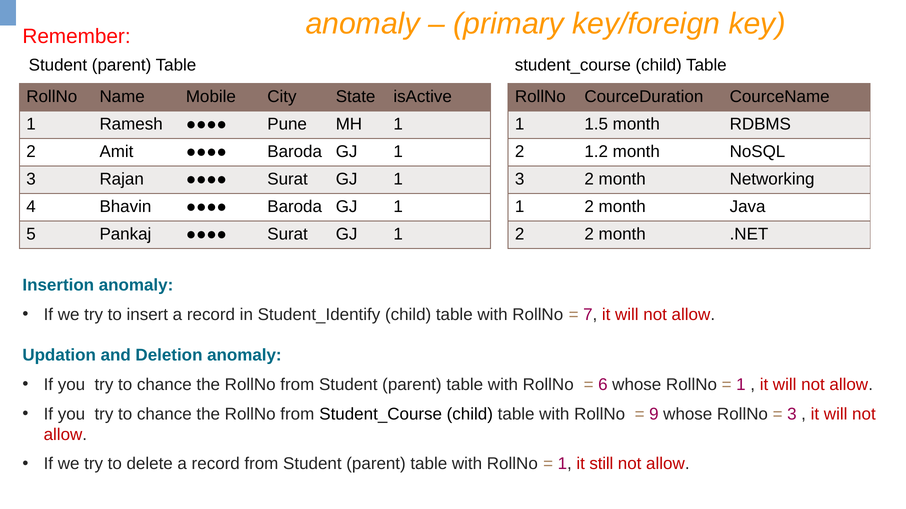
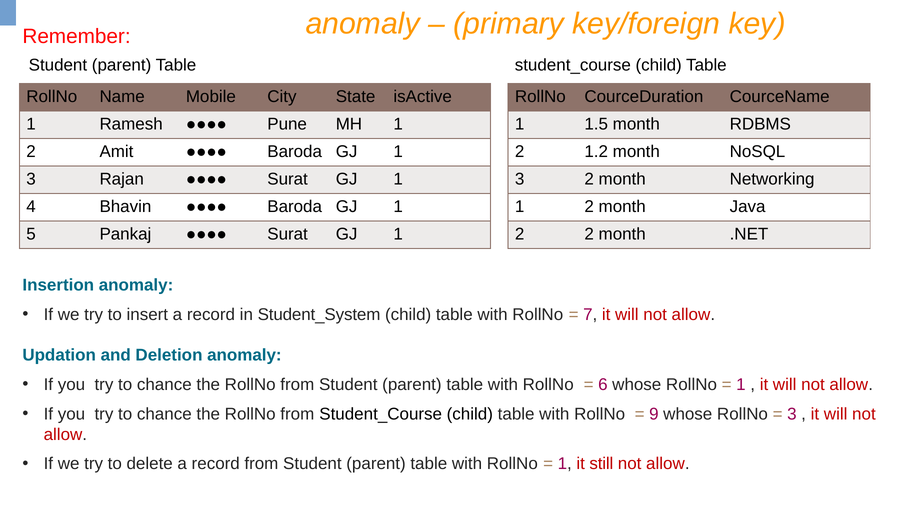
Student_Identify: Student_Identify -> Student_System (319, 315)
